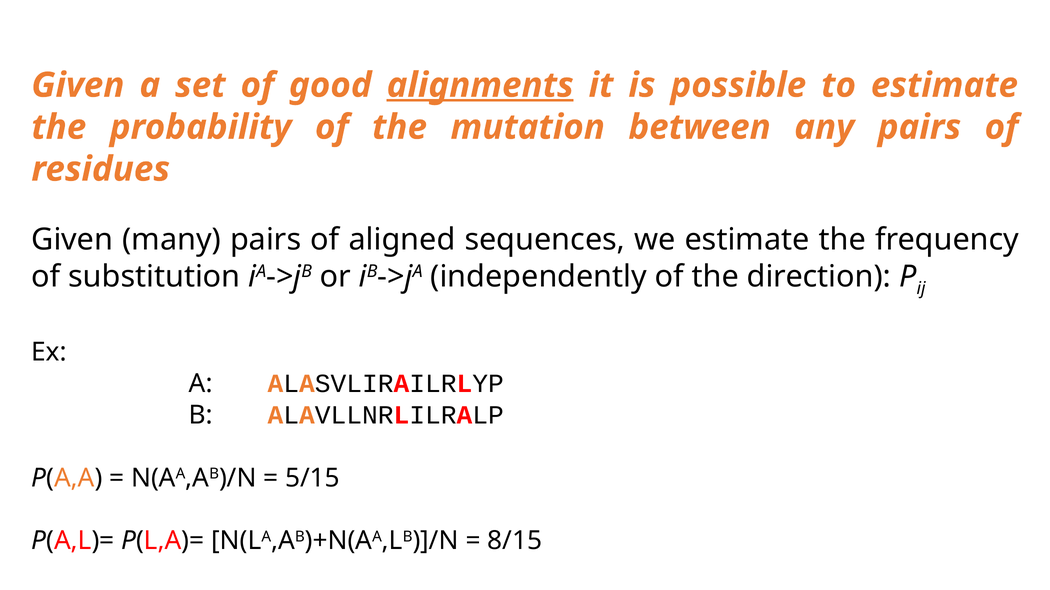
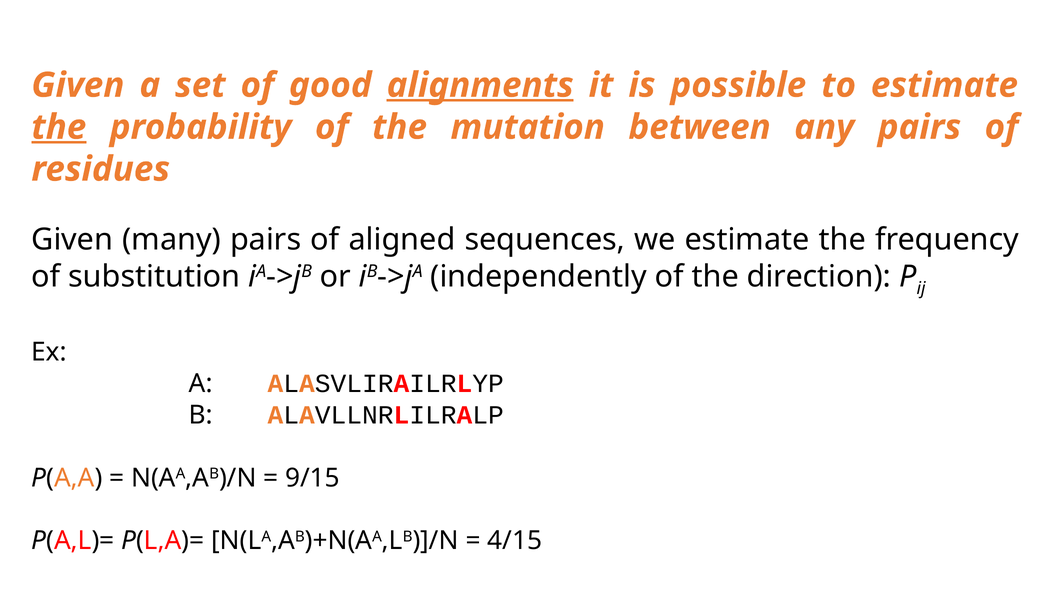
the underline: none -> present (59, 127)
5/15: 5/15 -> 9/15 (313, 478)
8/15: 8/15 -> 4/15 (515, 541)
